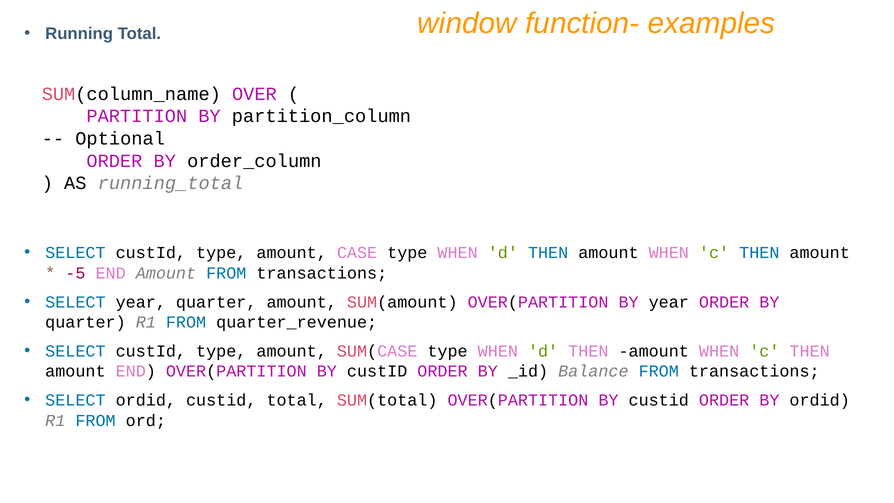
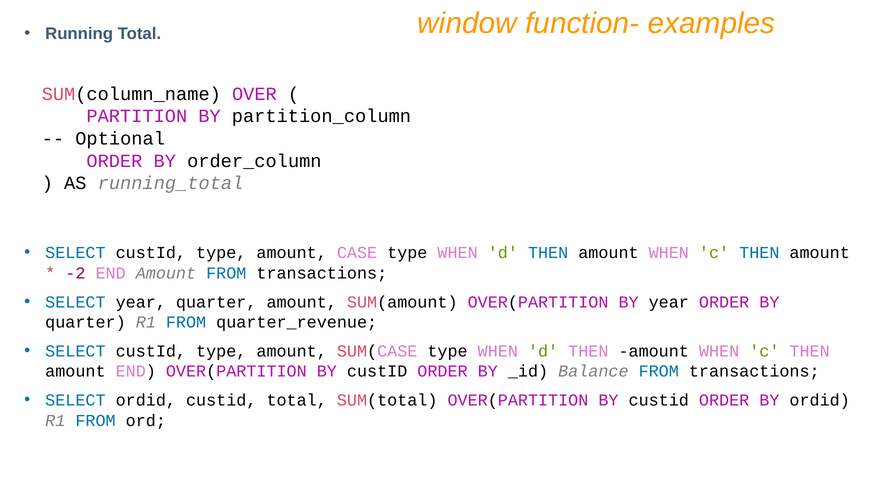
-5: -5 -> -2 (75, 273)
